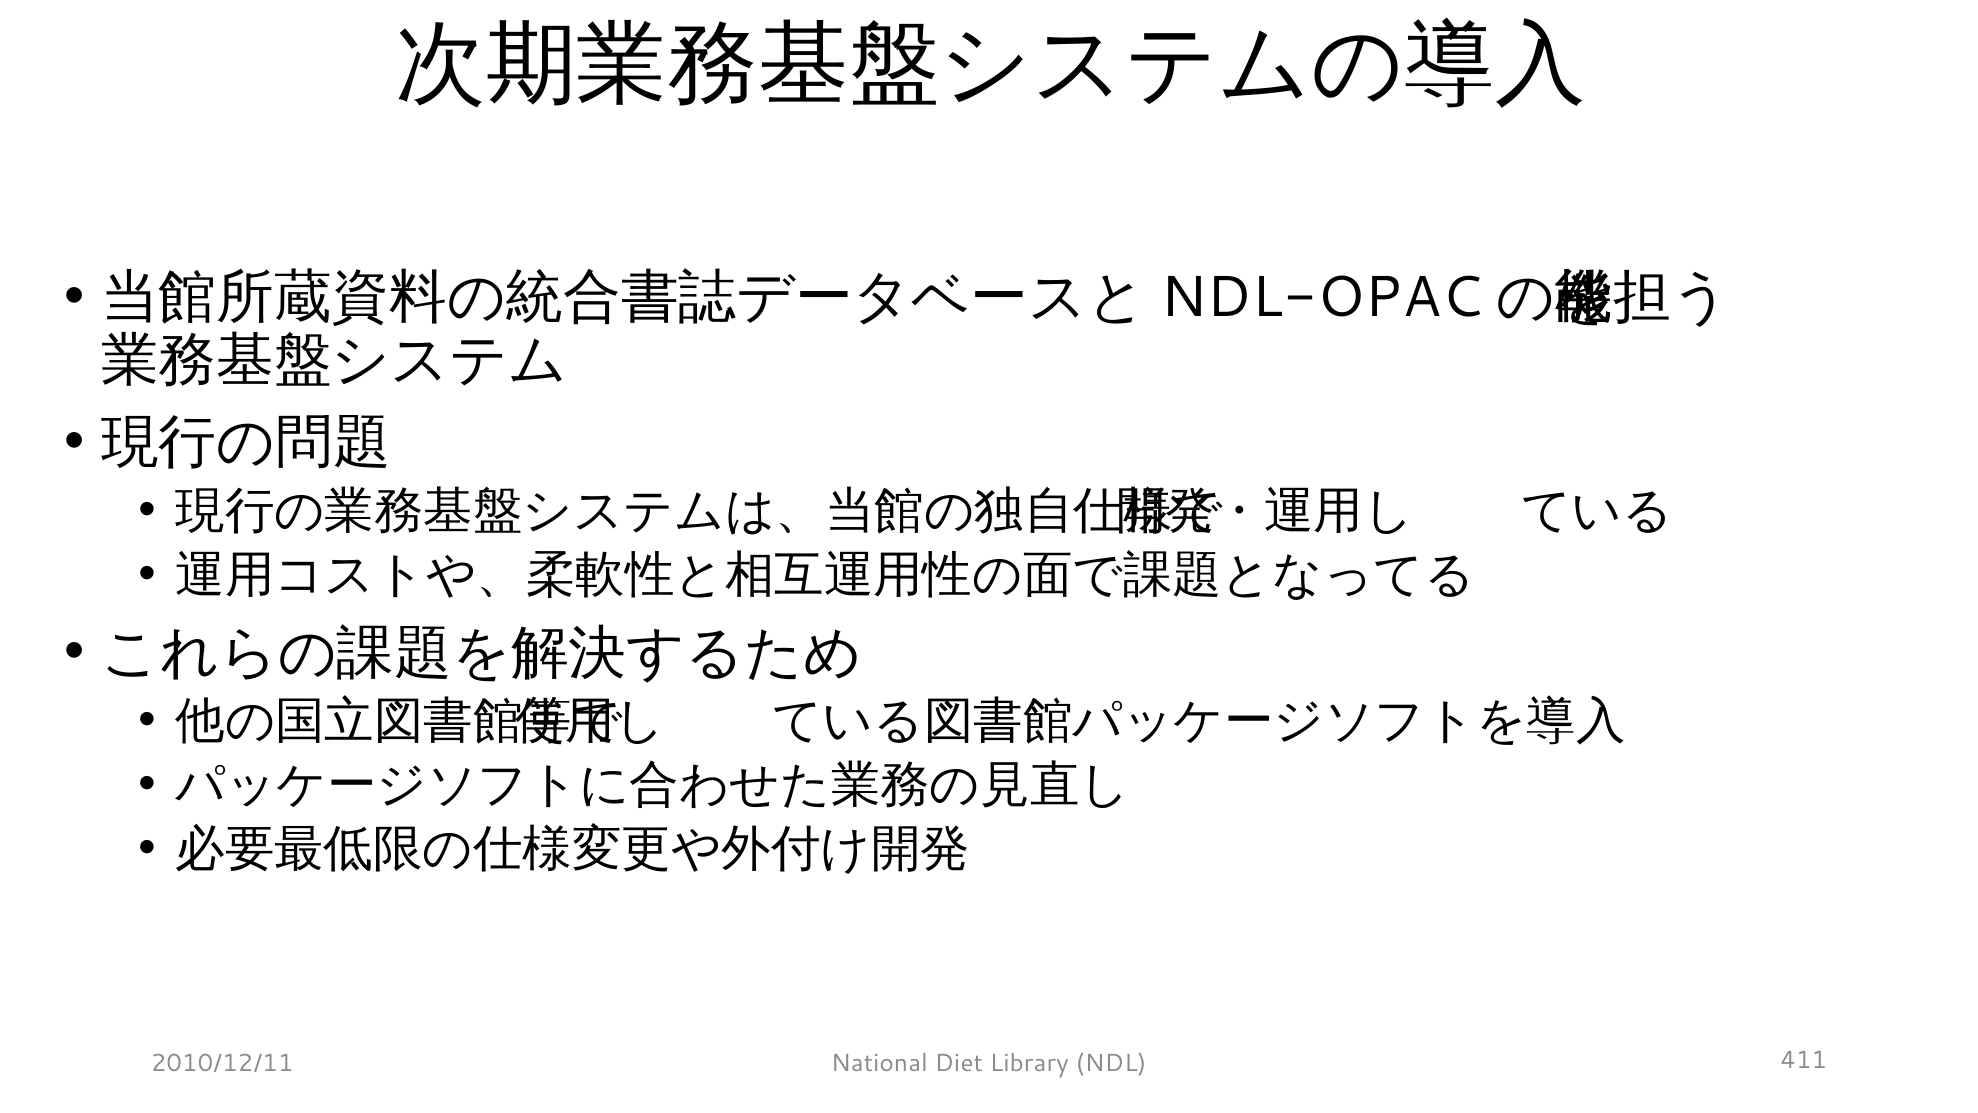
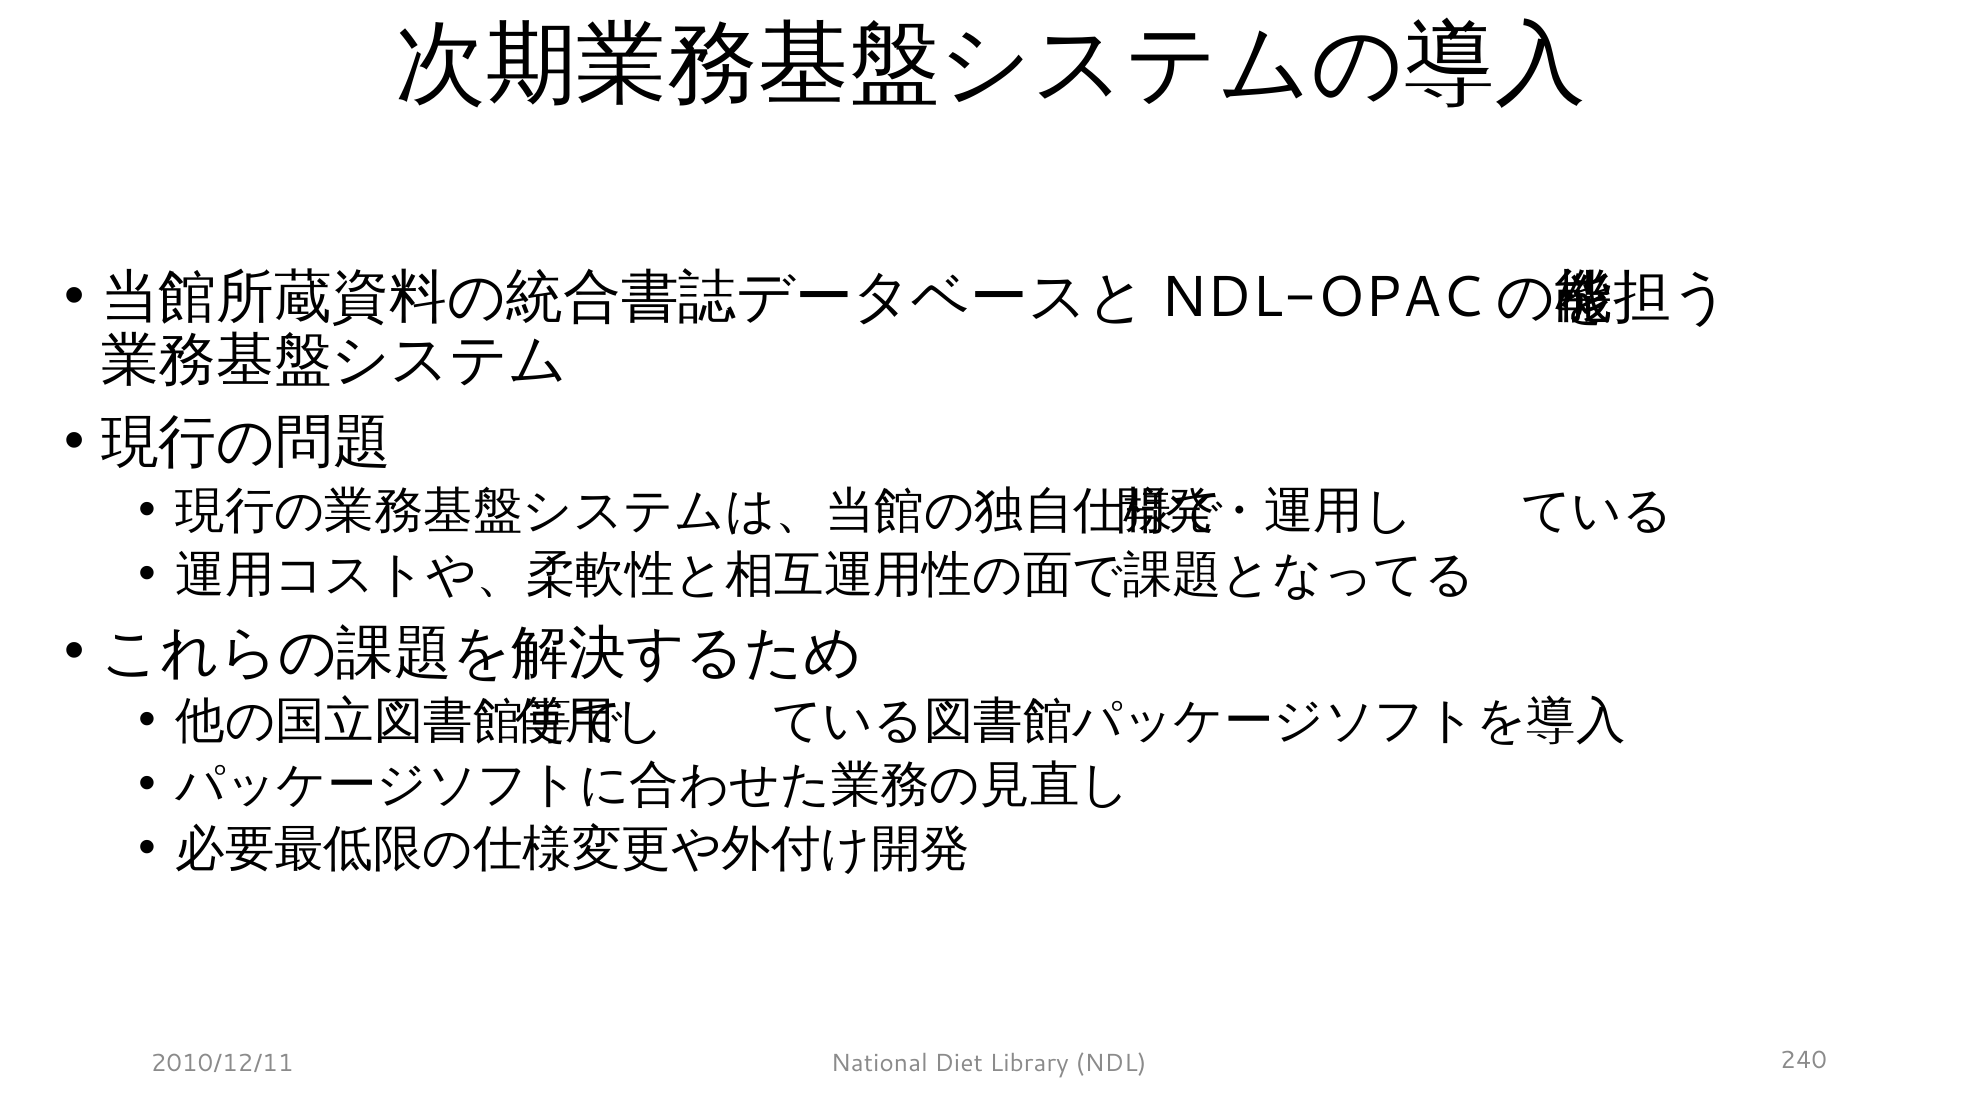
411: 411 -> 240 (1804, 1060)
